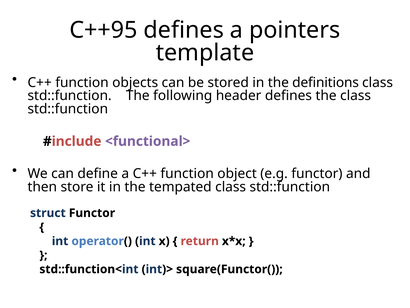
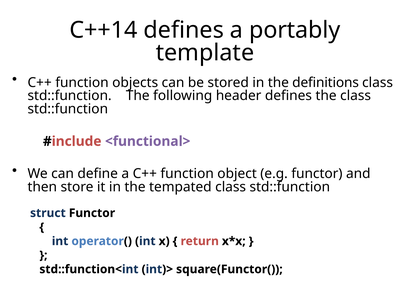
C++95: C++95 -> C++14 (104, 30)
pointers: pointers -> portably (295, 30)
